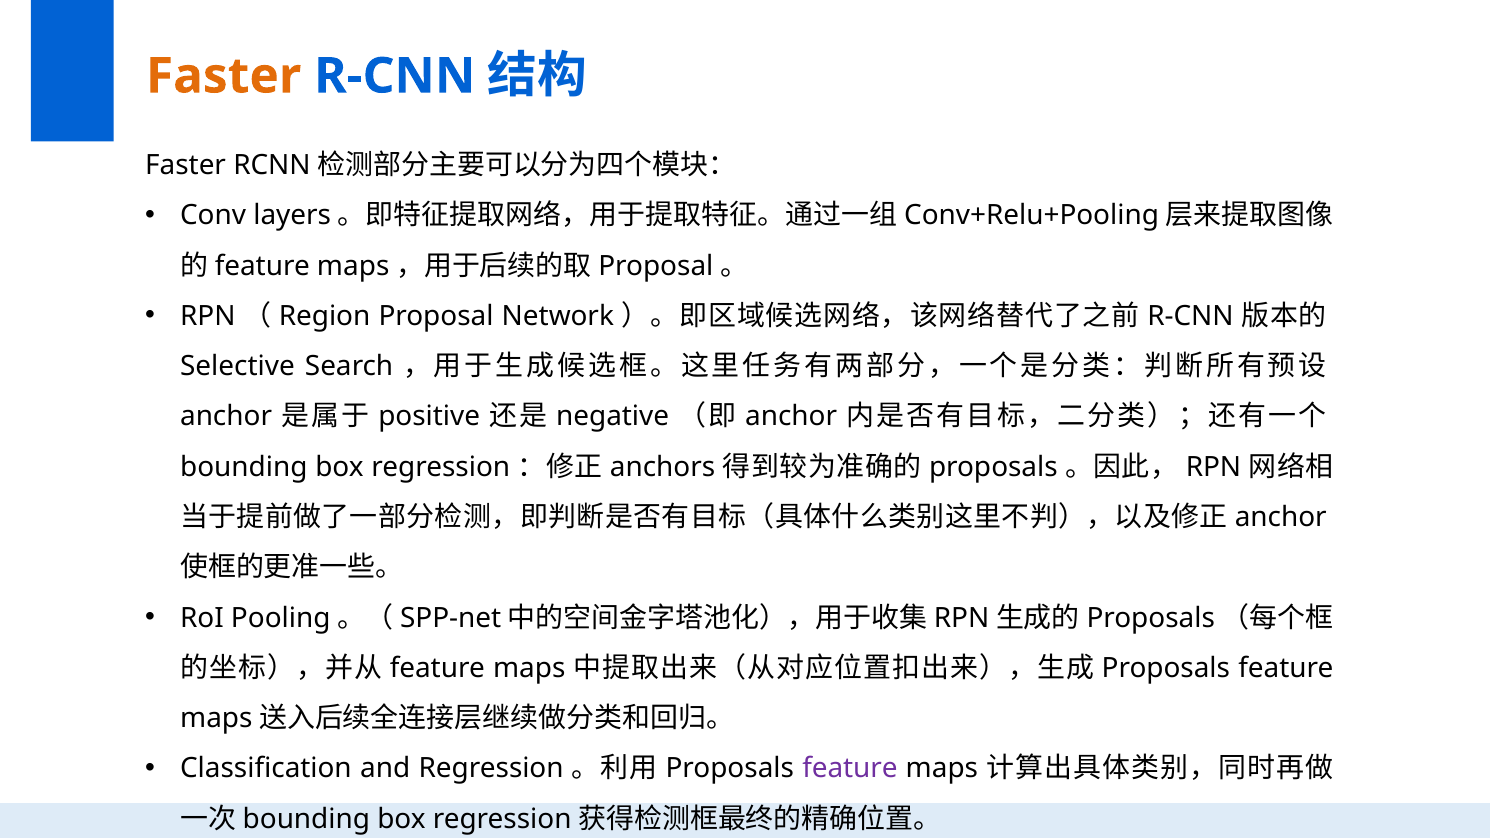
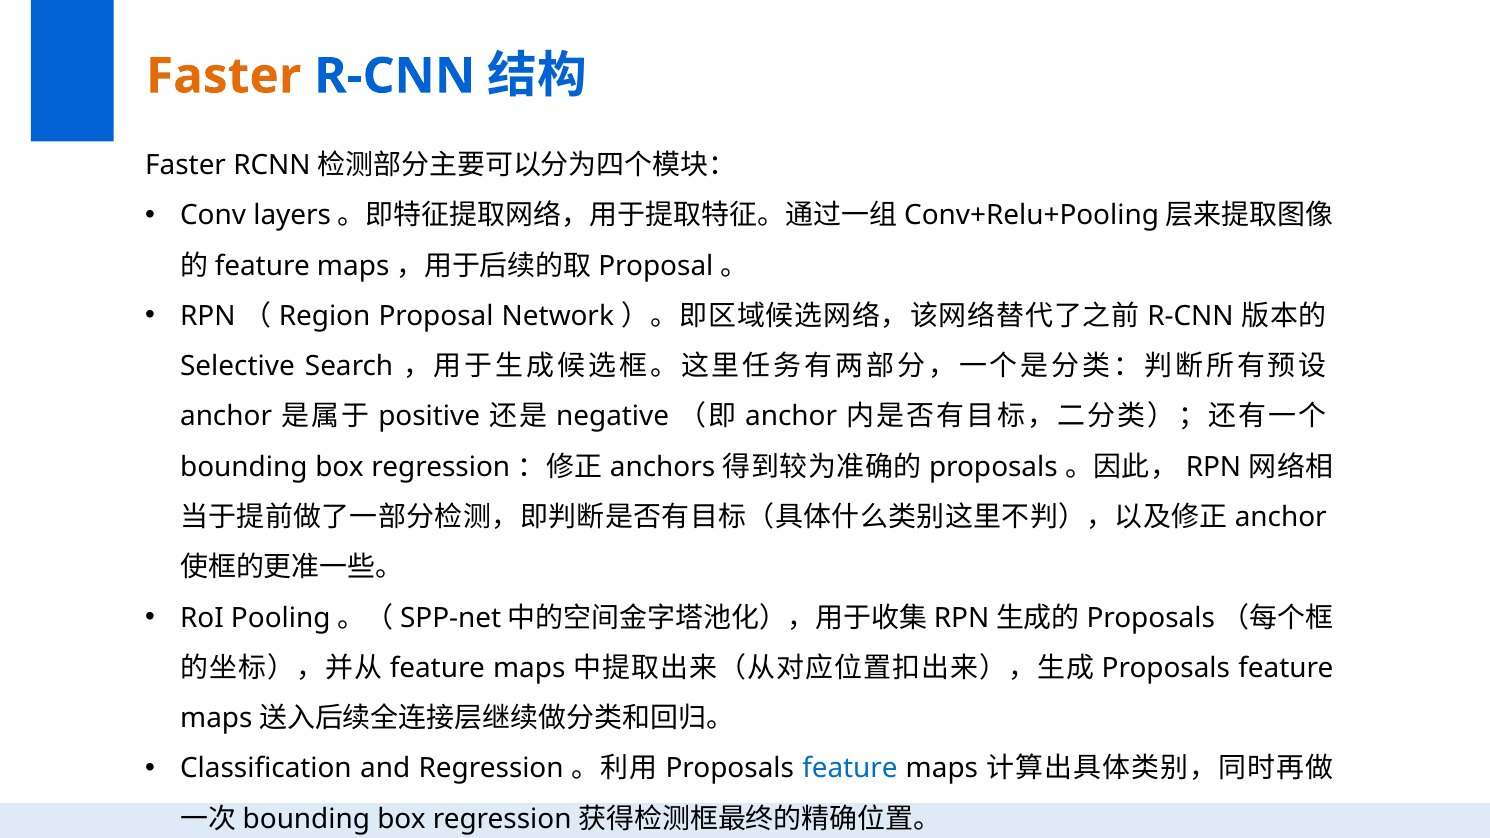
feature colour: purple -> blue (850, 769)
